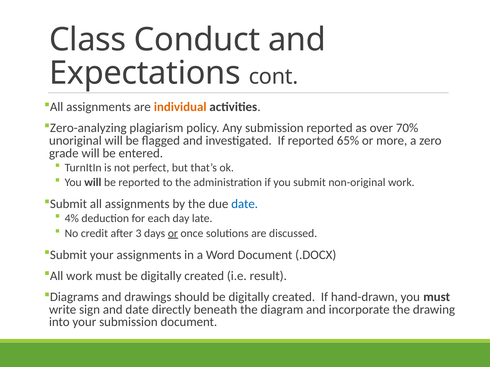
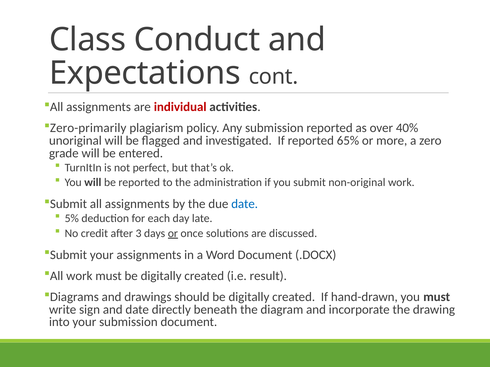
individual colour: orange -> red (180, 107)
Zero-analyzing: Zero-analyzing -> Zero-primarily (88, 128)
70%: 70% -> 40% (407, 128)
4%: 4% -> 5% (72, 219)
